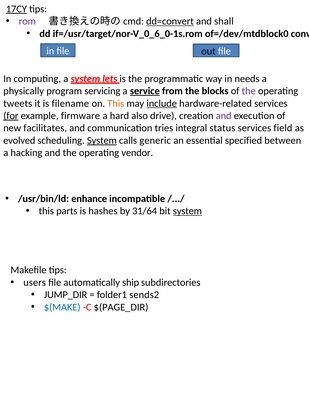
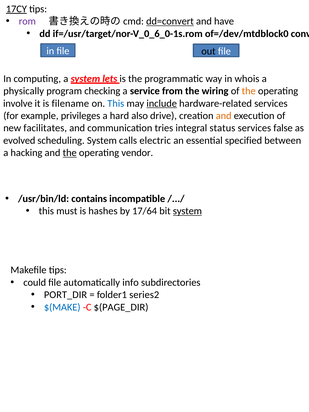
shall: shall -> have (224, 21)
needs: needs -> whois (247, 79)
servicing: servicing -> checking (102, 91)
service underline: present -> none (145, 91)
blocks: blocks -> wiring (215, 91)
the colour: purple -> orange (249, 91)
tweets: tweets -> involve (18, 103)
This colour: orange -> blue (116, 103)
for underline: present -> none (11, 116)
firmware: firmware -> privileges (81, 116)
and colour: purple -> orange (224, 116)
field: field -> false (283, 128)
System underline: present -> none (102, 140)
generic: generic -> electric (155, 140)
the underline: none -> present (70, 153)
enhance: enhance -> contains (89, 199)
parts: parts -> must (67, 211)
31/64: 31/64 -> 17/64 (145, 211)
users: users -> could (35, 282)
ship: ship -> info (131, 282)
JUMP_DIR: JUMP_DIR -> PORT_DIR (65, 295)
sends2: sends2 -> series2 (144, 295)
